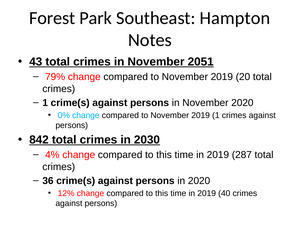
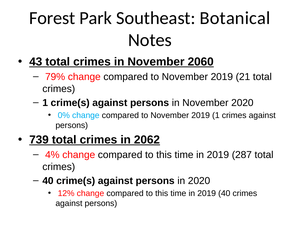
Hampton: Hampton -> Botanical (235, 18)
2051: 2051 -> 2060 (201, 62)
20: 20 -> 21 (243, 77)
842: 842 -> 739 (39, 140)
2030: 2030 -> 2062 (147, 140)
36: 36 -> 40 (48, 181)
